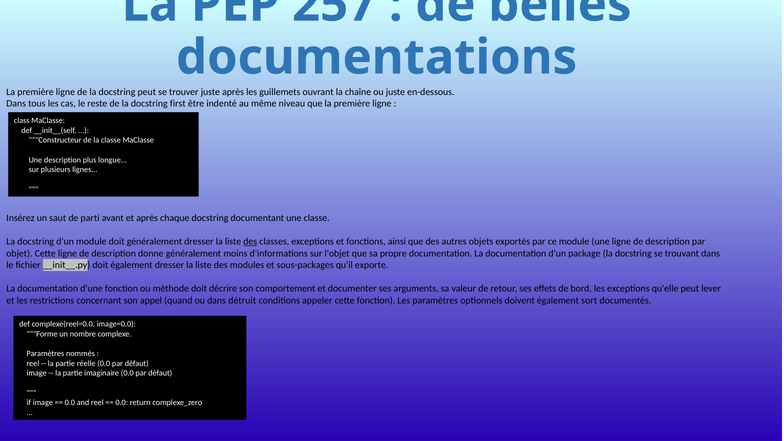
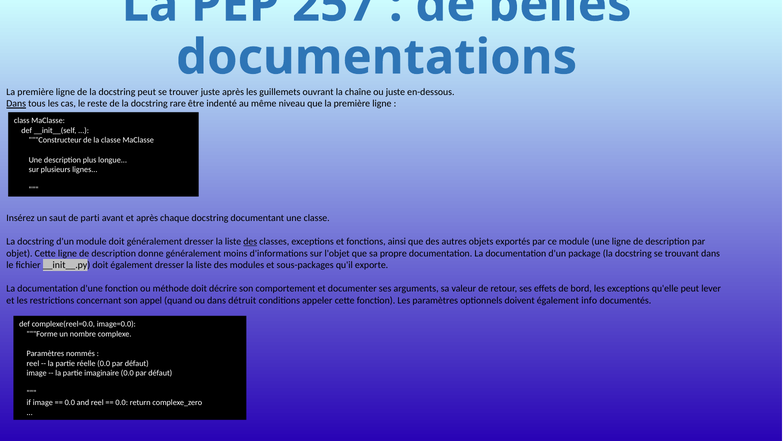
Dans underline: none -> present (16, 104)
first: first -> rare (178, 104)
sort: sort -> info (589, 300)
